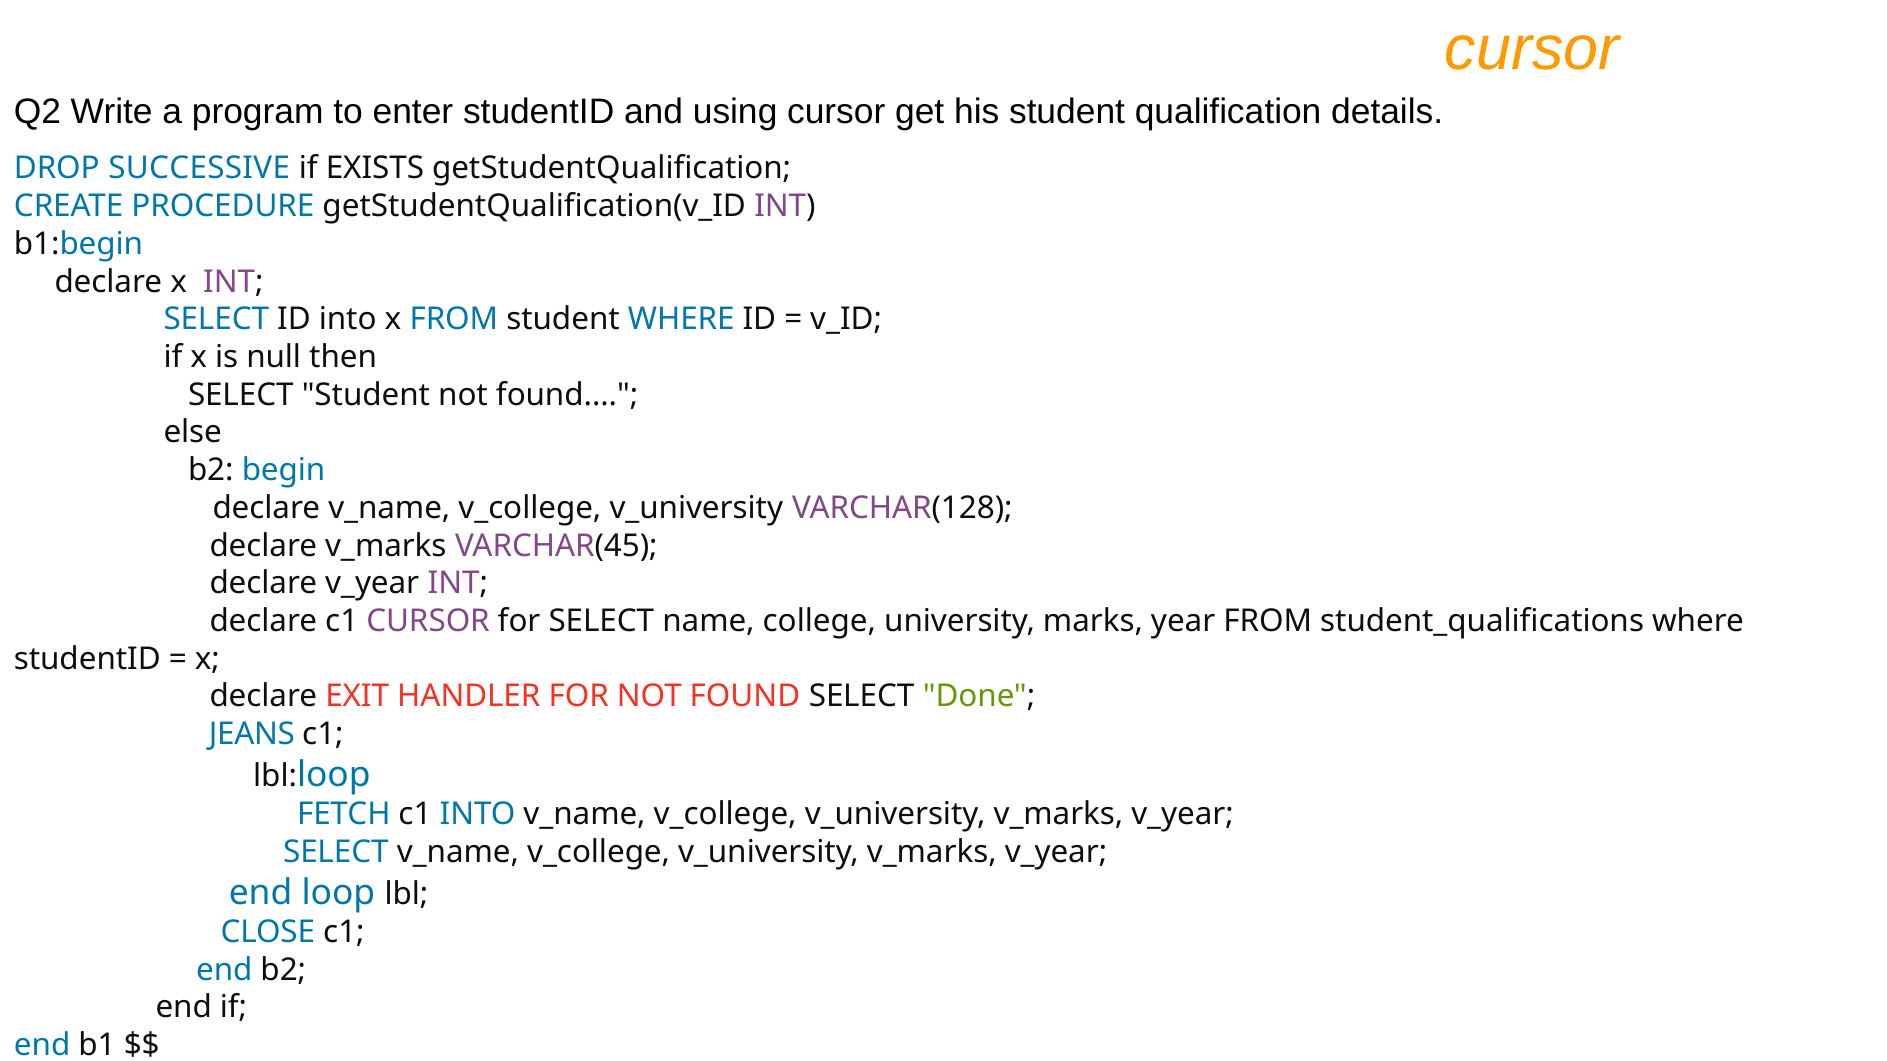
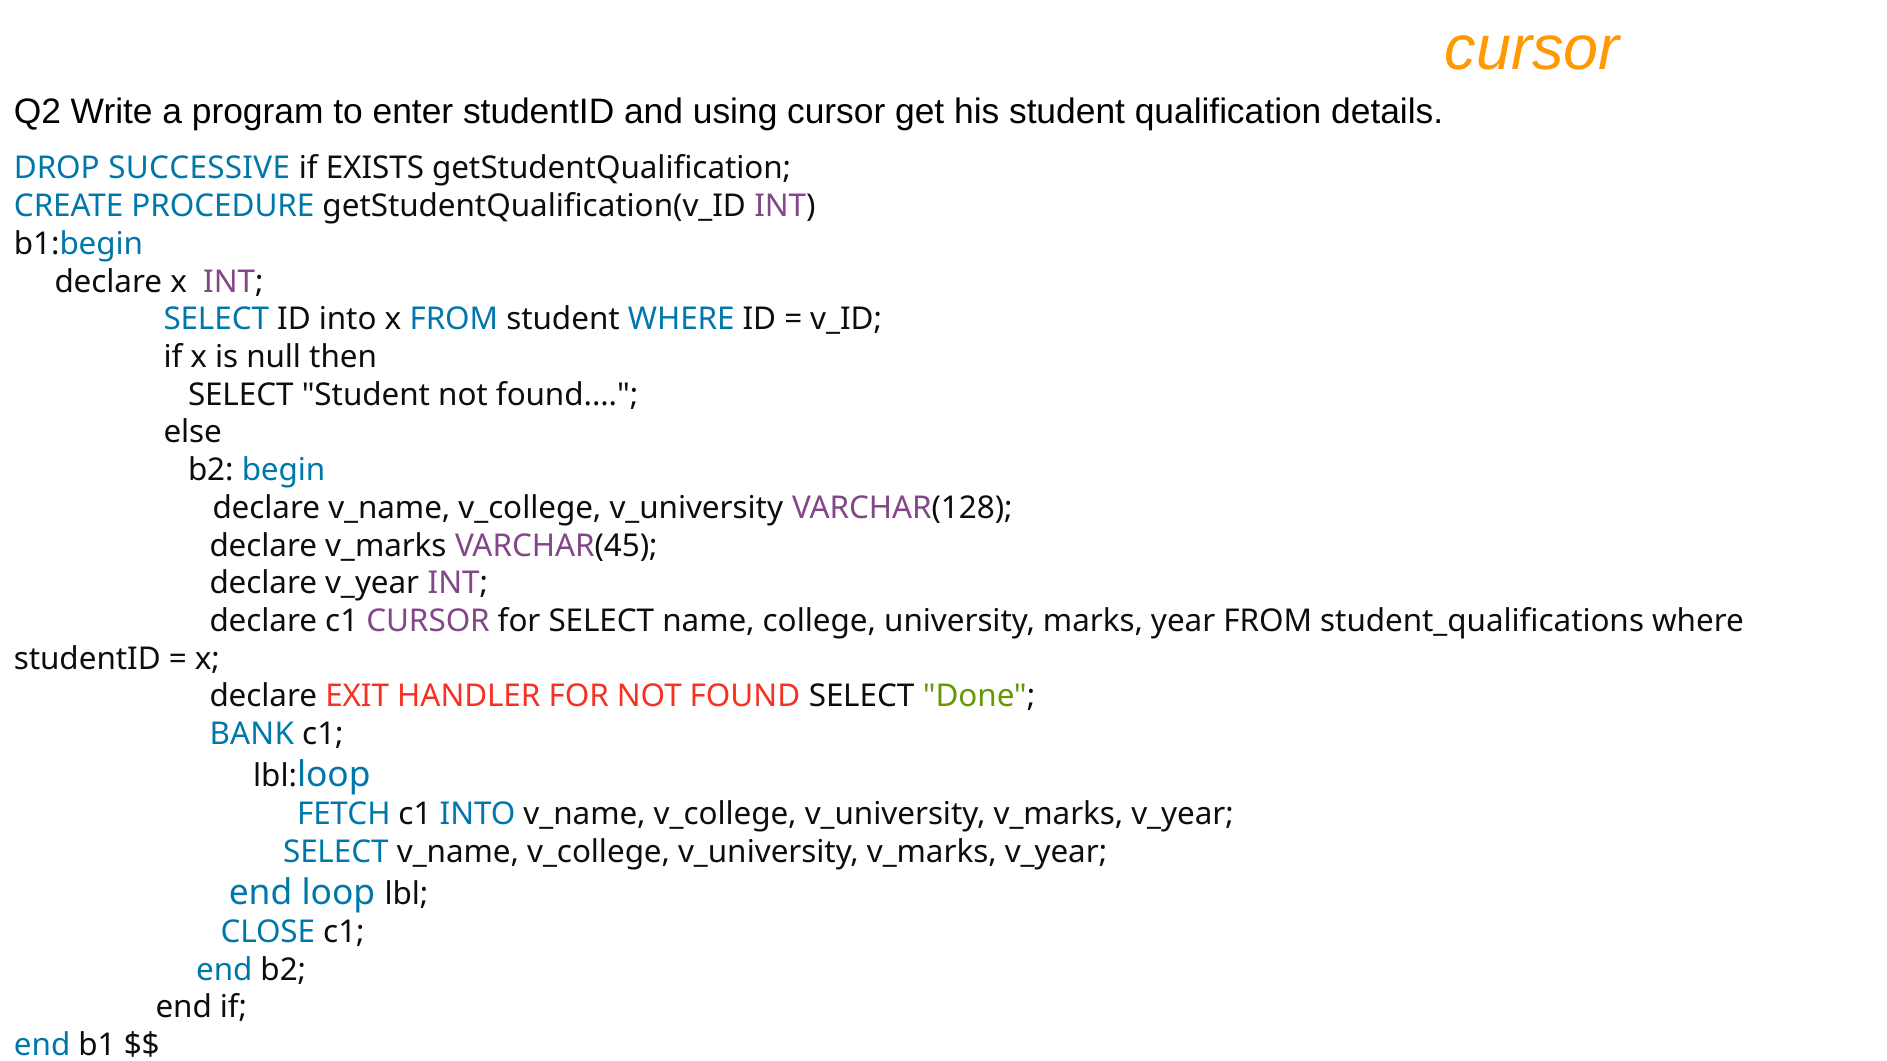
JEANS: JEANS -> BANK (252, 734)
